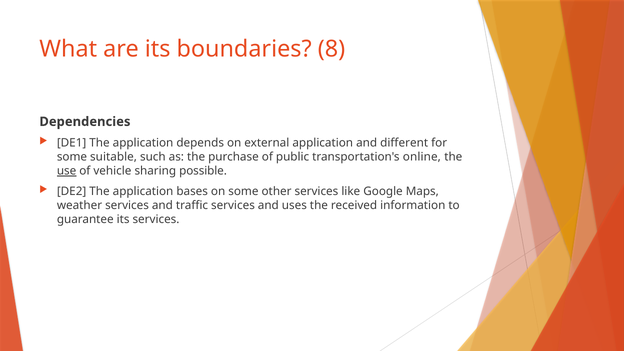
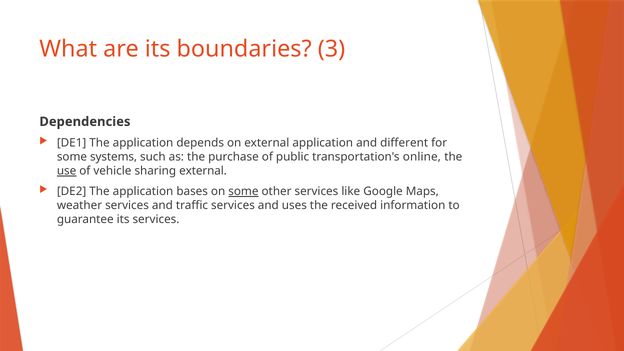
8: 8 -> 3 (331, 49)
suitable: suitable -> systems (114, 157)
sharing possible: possible -> external (203, 171)
some underline: none -> present (243, 191)
